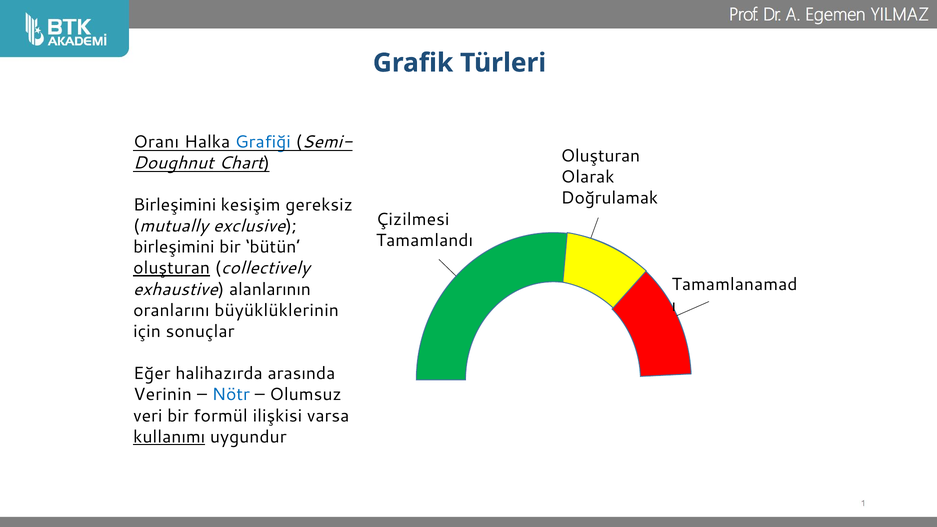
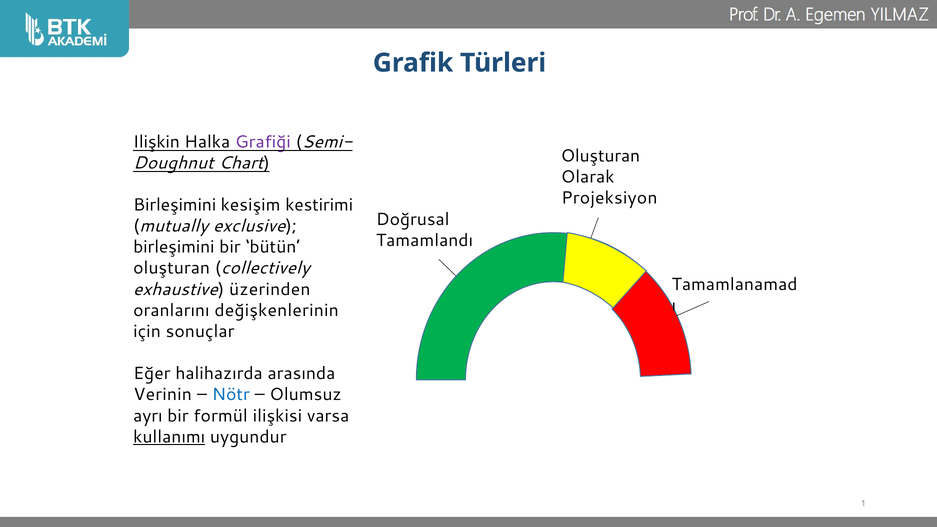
Oranı: Oranı -> Ilişkin (156, 142)
Grafiği colour: blue -> purple (263, 142)
Doğrulamak: Doğrulamak -> Projeksiyon (609, 198)
gereksiz: gereksiz -> kestirimi (319, 205)
Çizilmesi: Çizilmesi -> Doğrusal (413, 219)
oluşturan underline: present -> none (172, 268)
alanlarının: alanlarının -> üzerinden (270, 289)
büyüklüklerinin: büyüklüklerinin -> değişkenlerinin (277, 310)
veri: veri -> ayrı (148, 416)
